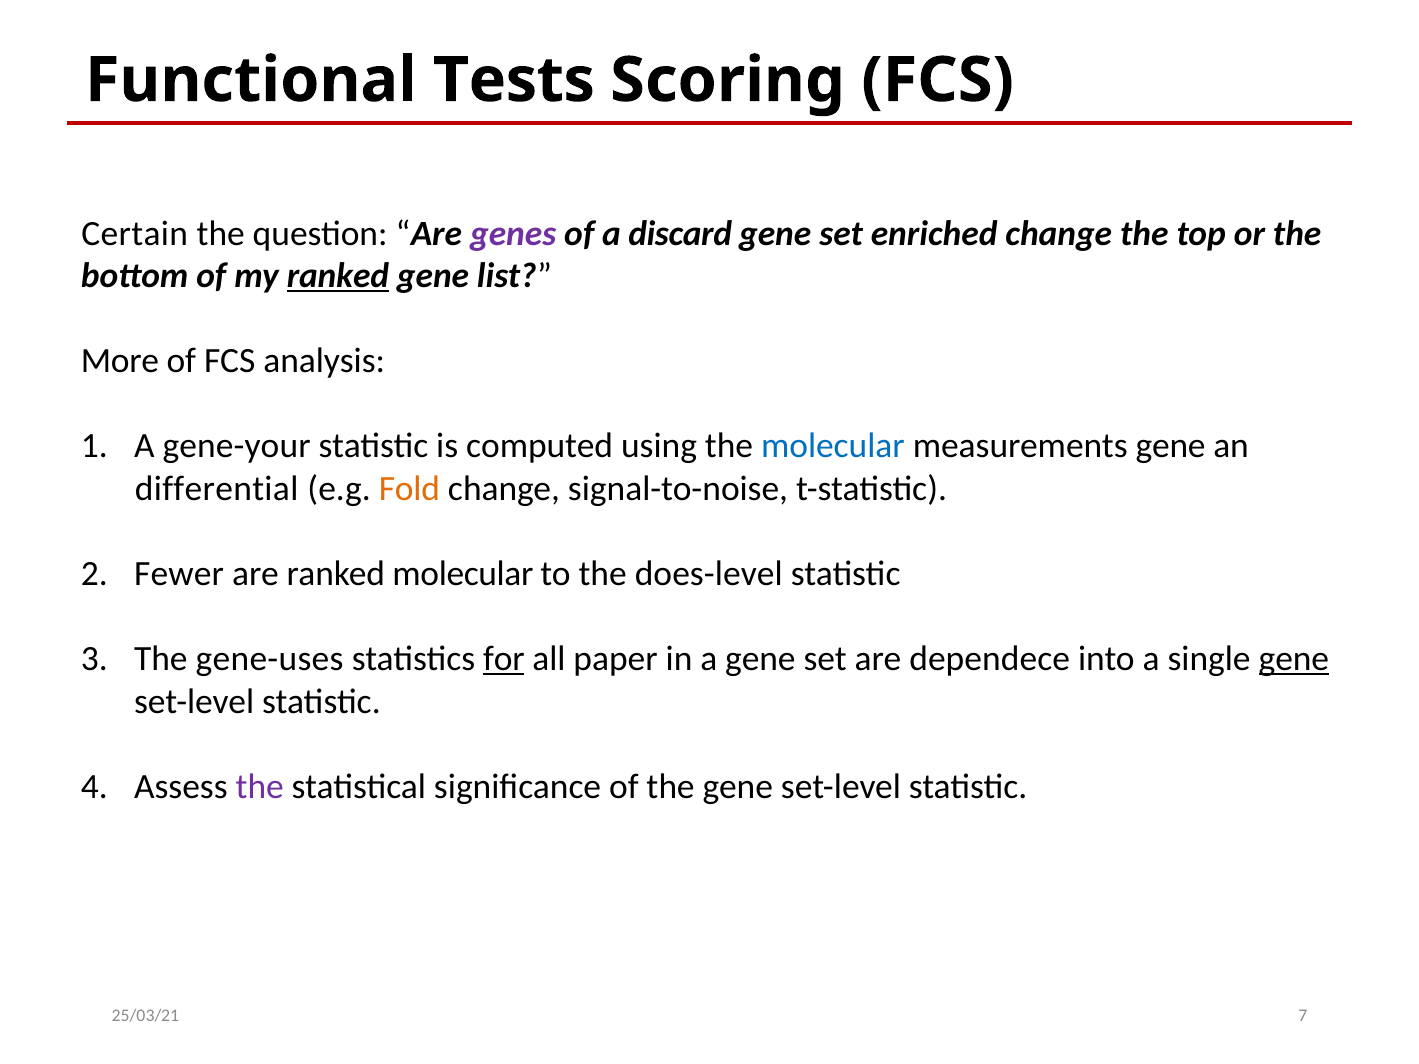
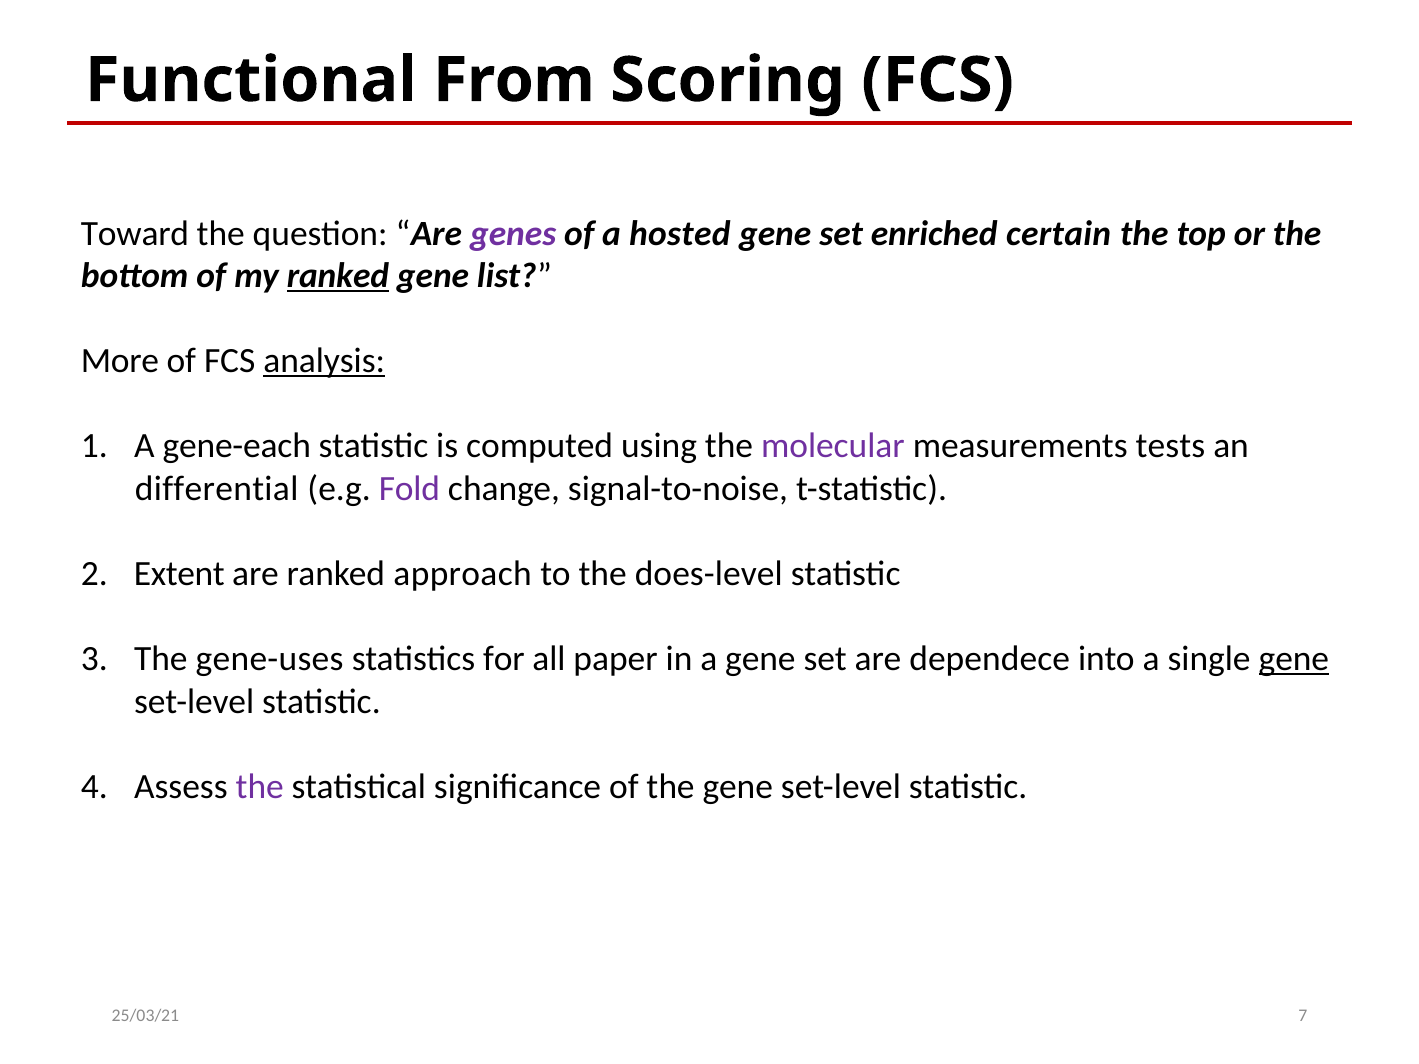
Tests: Tests -> From (514, 80)
Certain: Certain -> Toward (135, 233)
discard: discard -> hosted (680, 233)
enriched change: change -> certain (1059, 233)
analysis underline: none -> present (324, 361)
gene-your: gene-your -> gene-each (237, 446)
molecular colour: blue -> purple (833, 446)
measurements gene: gene -> tests (1170, 446)
Fold colour: orange -> purple (409, 489)
Fewer: Fewer -> Extent (179, 574)
ranked molecular: molecular -> approach (463, 574)
for underline: present -> none (504, 659)
